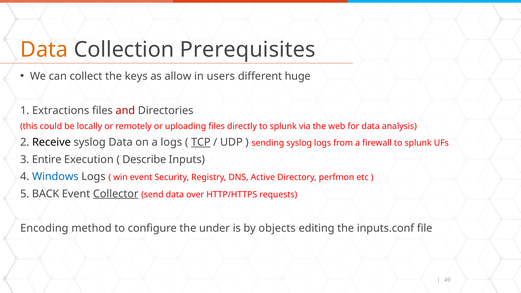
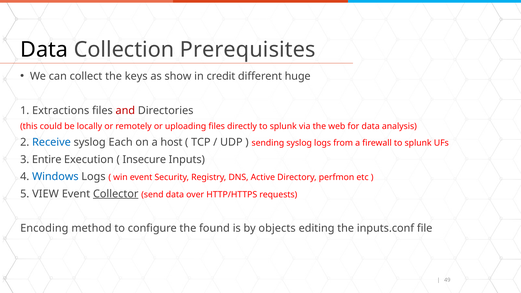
Data colour: orange -> black (44, 50)
allow: allow -> show (178, 76)
users: users -> credit (221, 76)
Receive colour: black -> blue (51, 142)
syslog Data: Data -> Each (121, 142)
a logs: logs -> host (171, 142)
TCP underline: present -> none (201, 142)
Describe: Describe -> Insecure (144, 160)
BACK: BACK -> VIEW (46, 194)
under: under -> found (214, 228)
